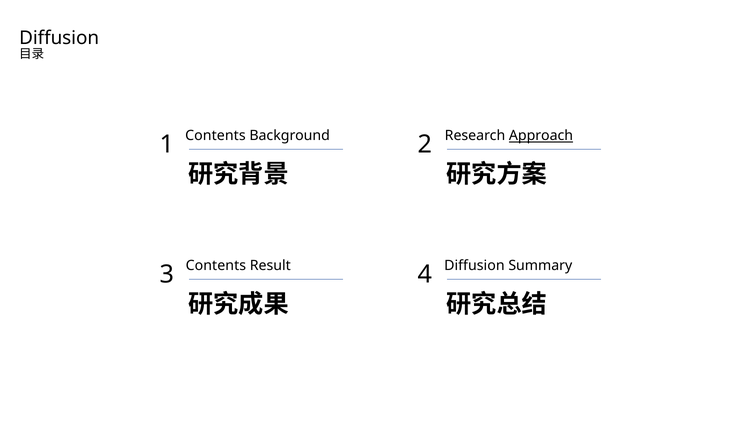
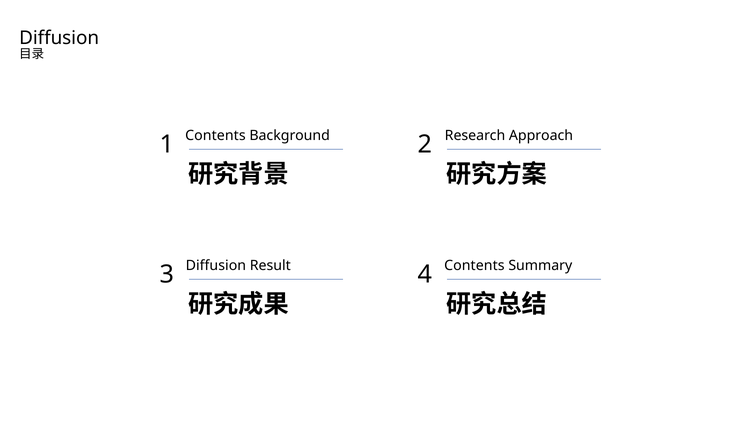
Approach underline: present -> none (541, 136)
Contents: Contents -> Diffusion (216, 265)
3 Diffusion: Diffusion -> Contents (474, 265)
